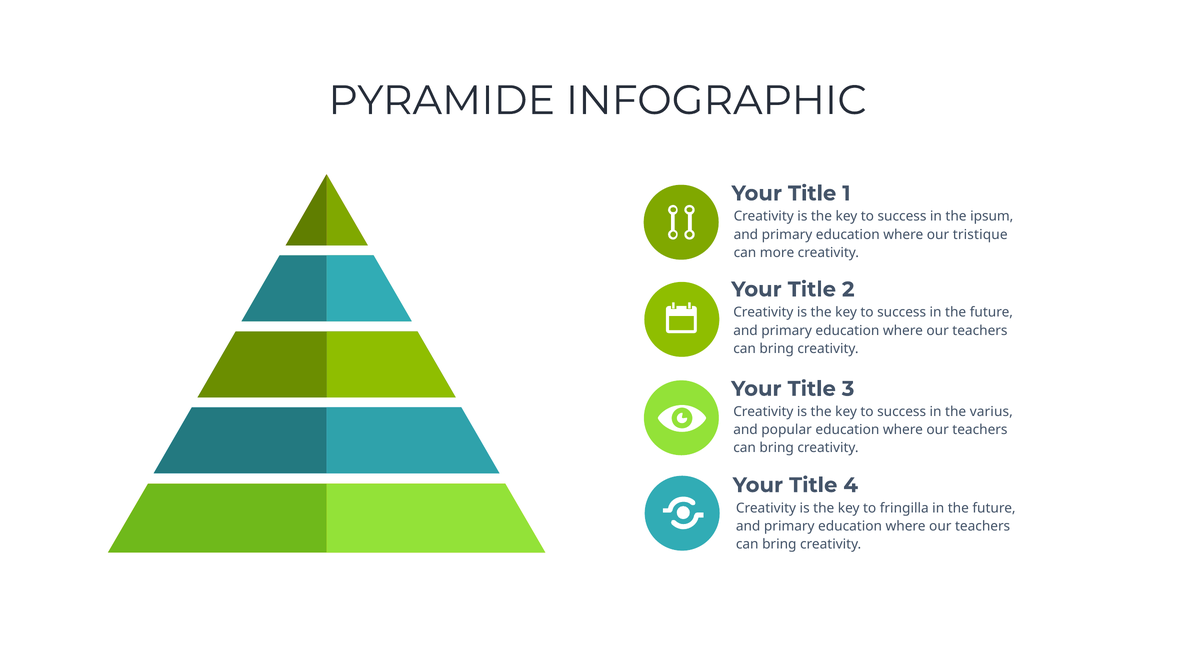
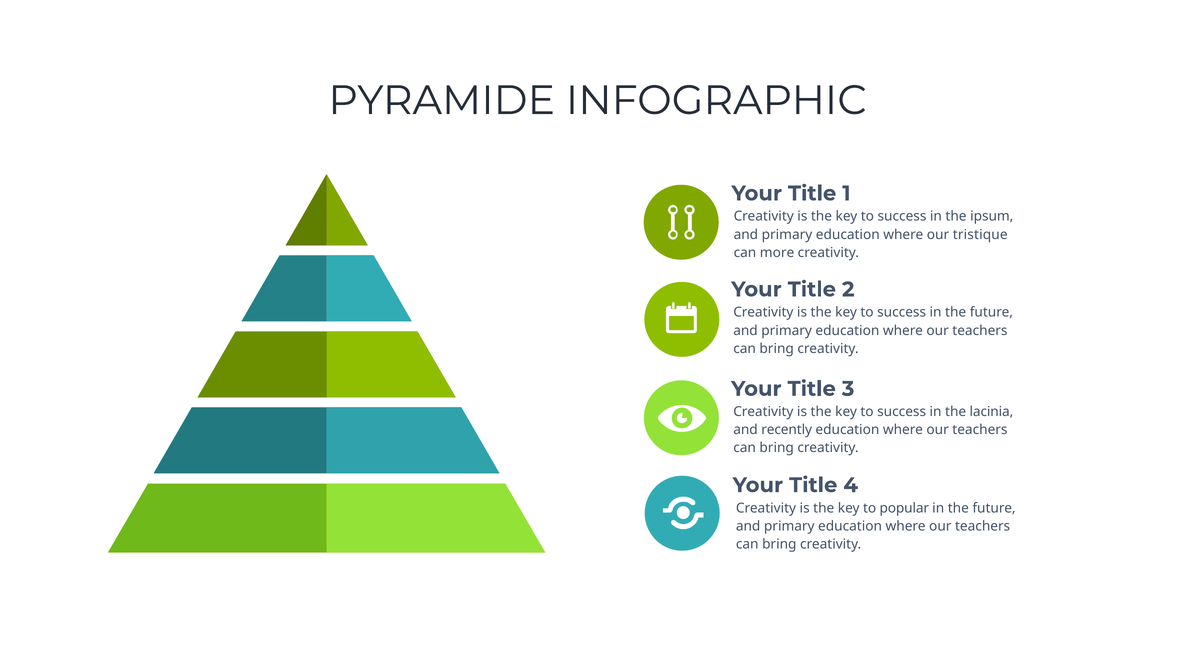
varius: varius -> lacinia (991, 412)
popular: popular -> recently (787, 430)
fringilla: fringilla -> popular (904, 508)
